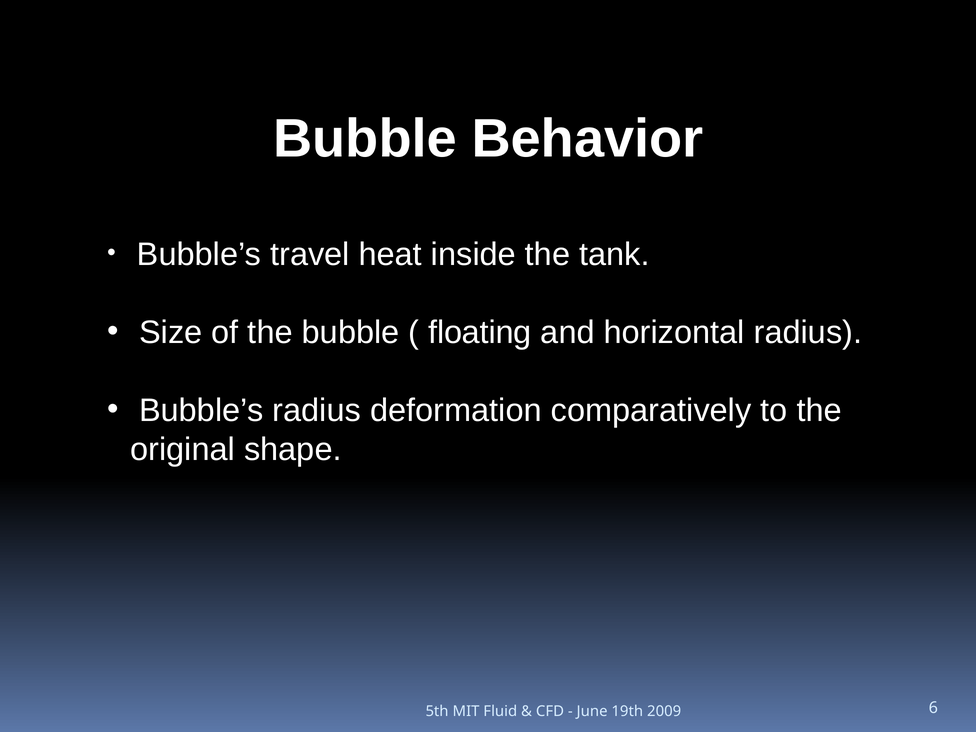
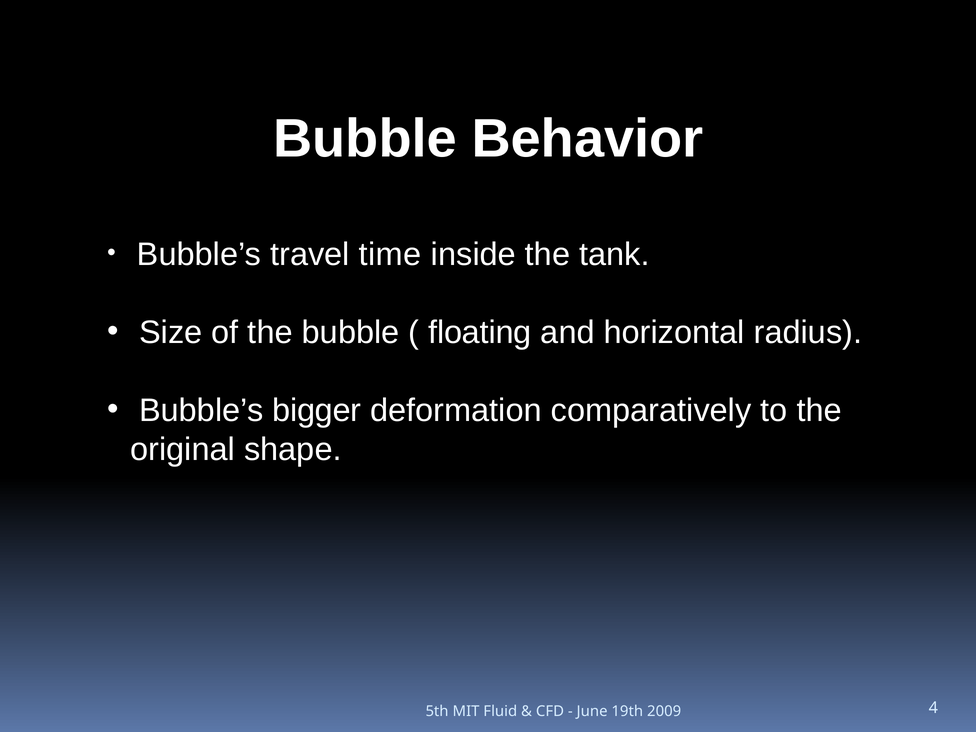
heat: heat -> time (390, 254)
Bubble’s radius: radius -> bigger (317, 410)
6: 6 -> 4 (933, 708)
